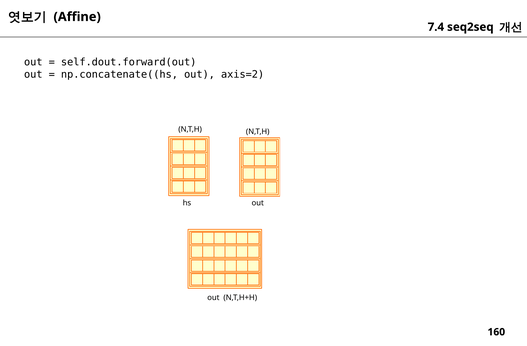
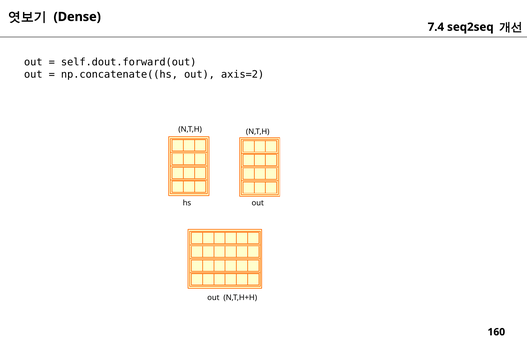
Affine: Affine -> Dense (77, 17)
